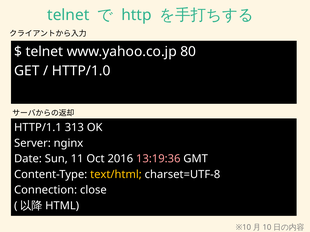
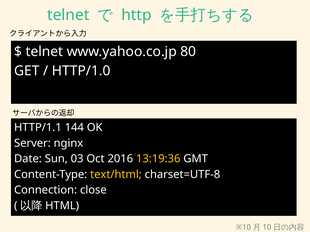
313: 313 -> 144 (74, 128)
11: 11 -> 03 (77, 159)
13:19:36 colour: pink -> yellow (158, 159)
